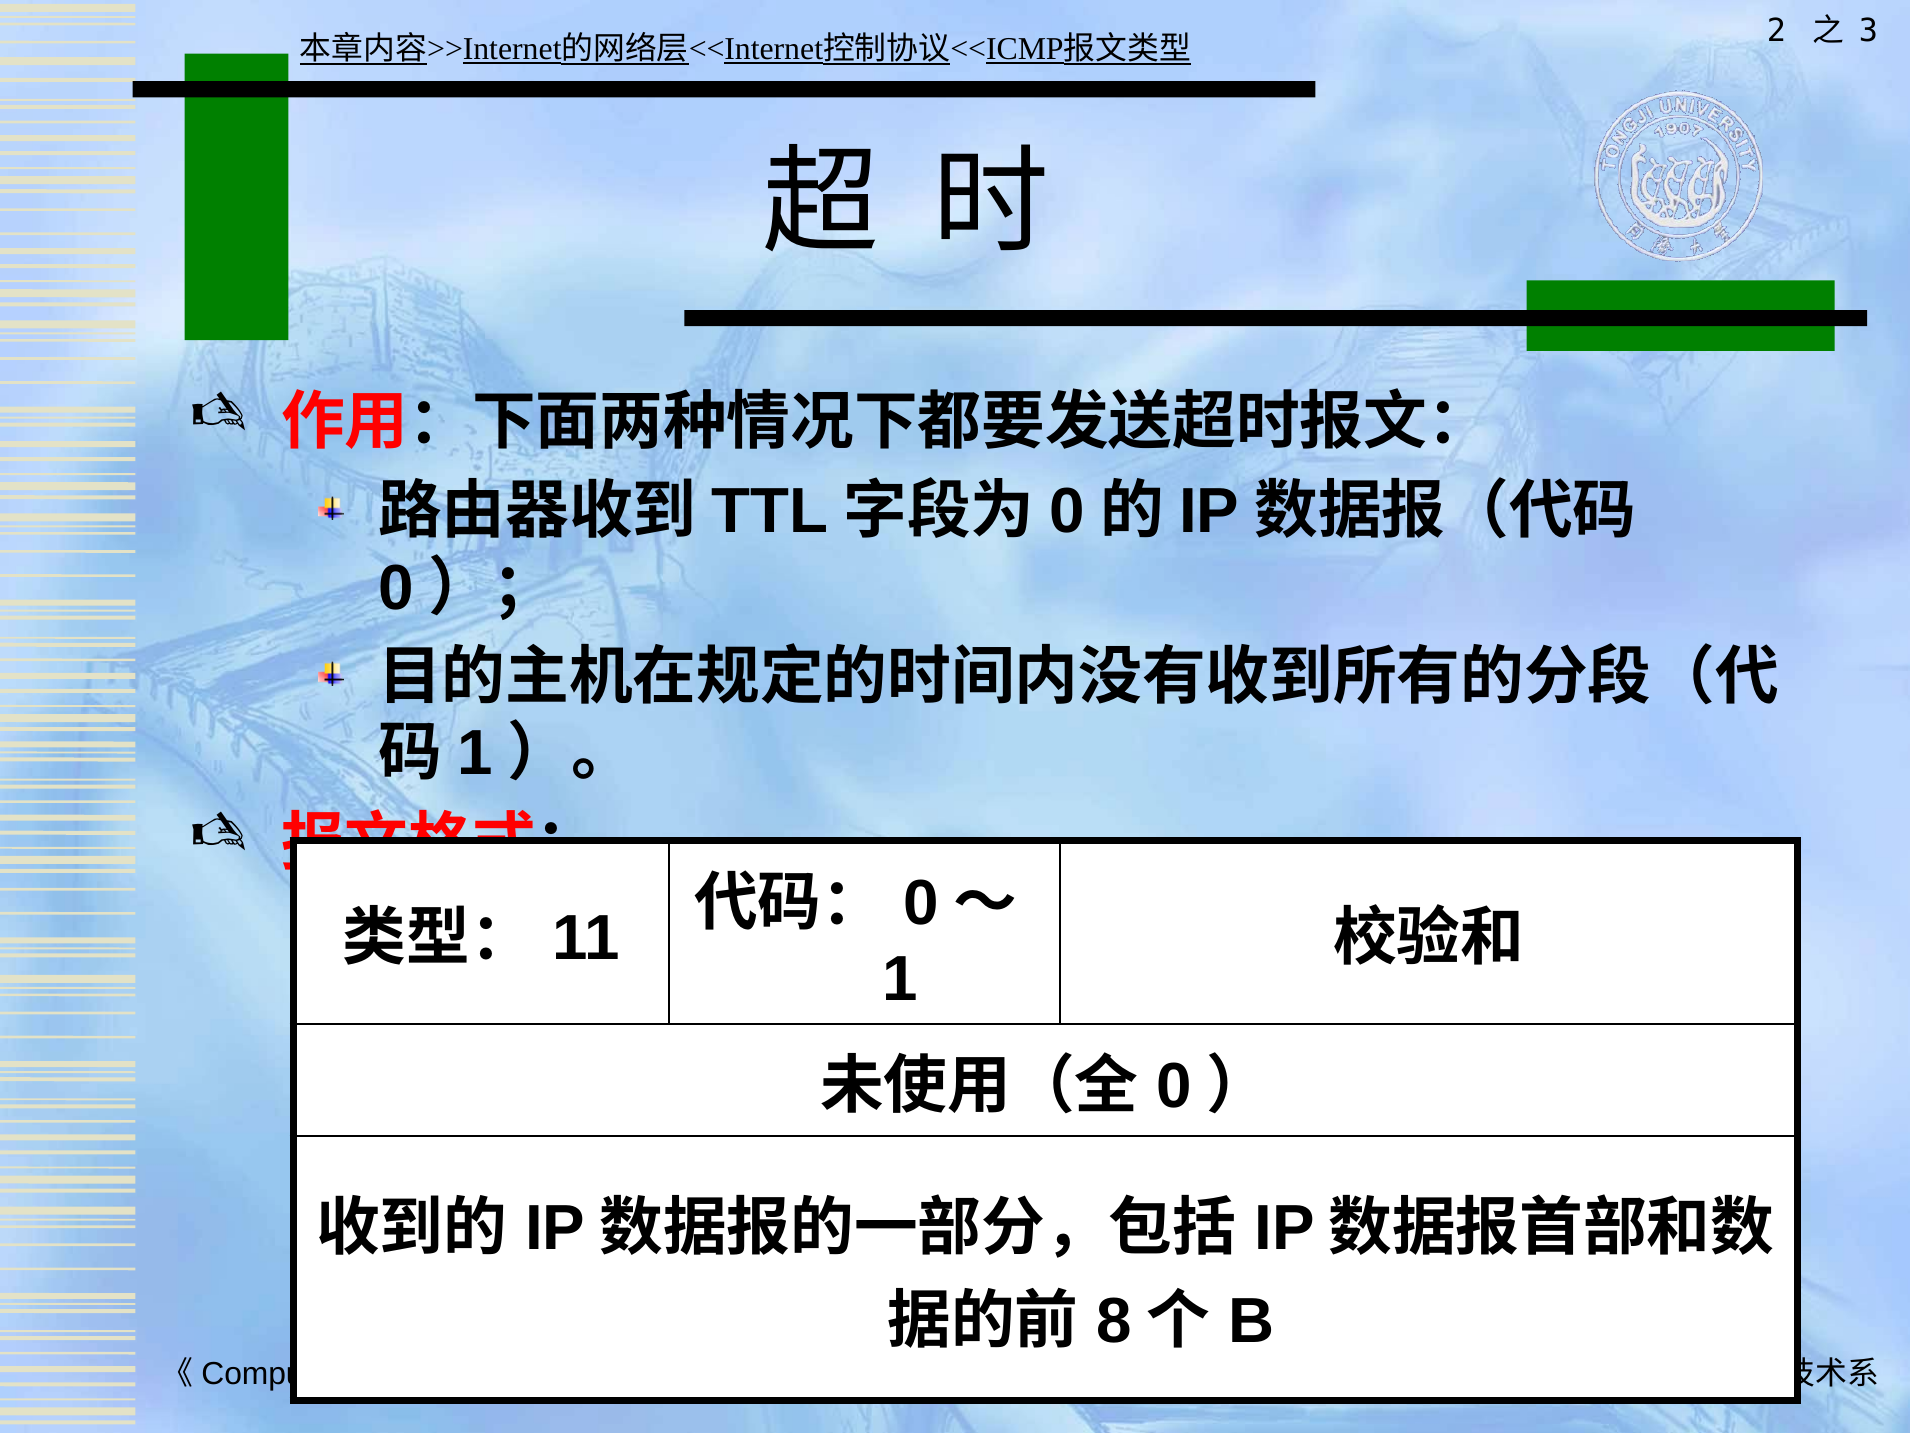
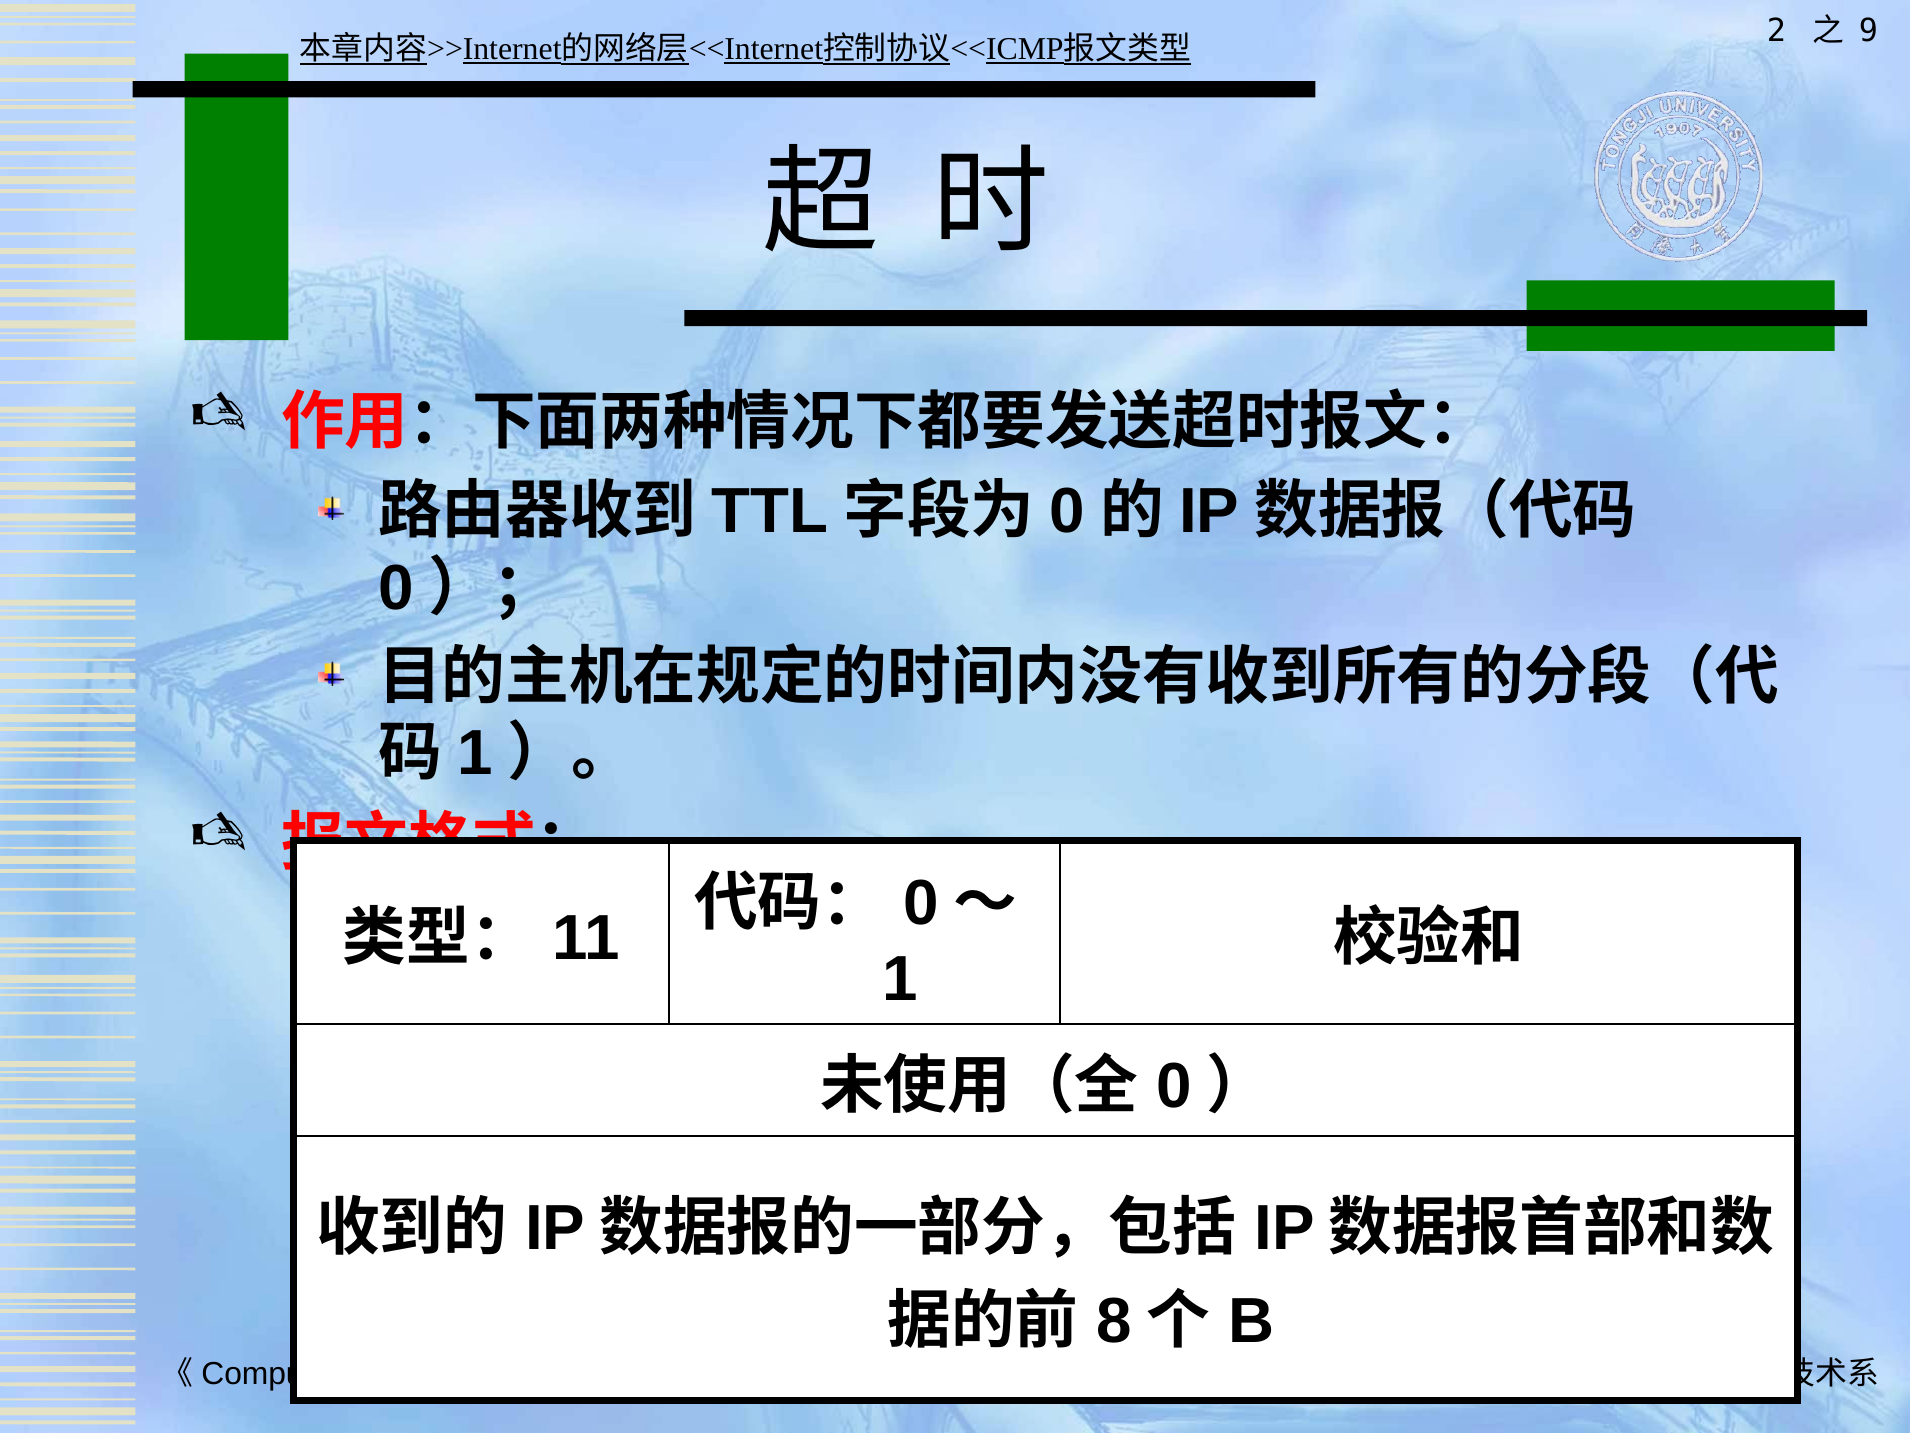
3: 3 -> 9 (1869, 31)
